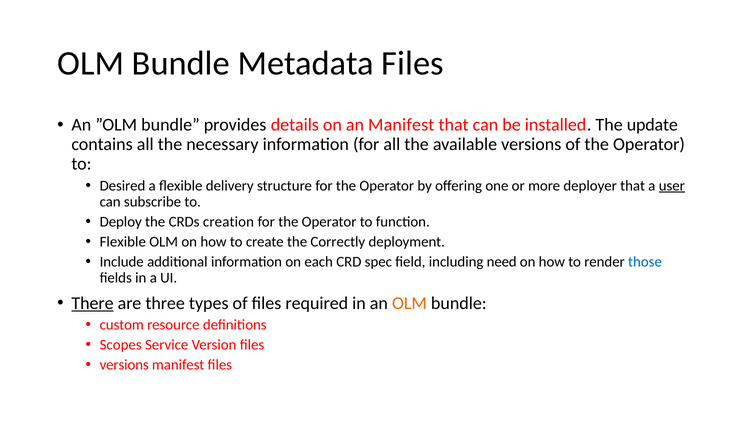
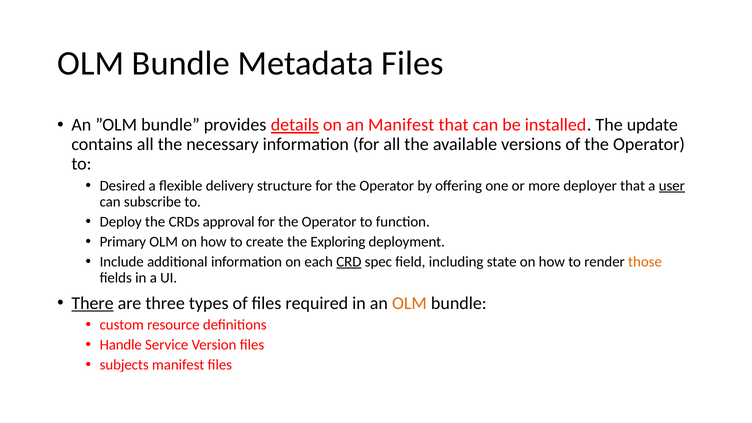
details underline: none -> present (295, 125)
creation: creation -> approval (229, 222)
Flexible: Flexible -> Primary (123, 242)
Correctly: Correctly -> Exploring (338, 242)
CRD underline: none -> present (349, 262)
need: need -> state (502, 262)
those colour: blue -> orange (645, 262)
Scopes: Scopes -> Handle (121, 345)
versions: versions -> subjects (124, 365)
